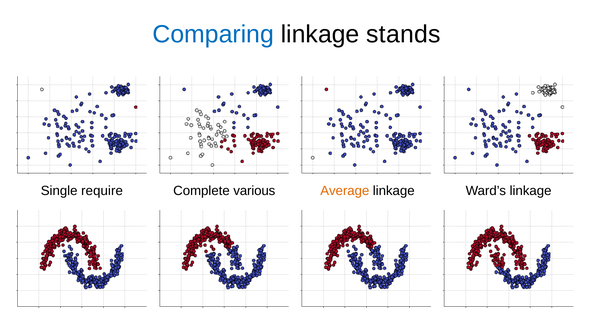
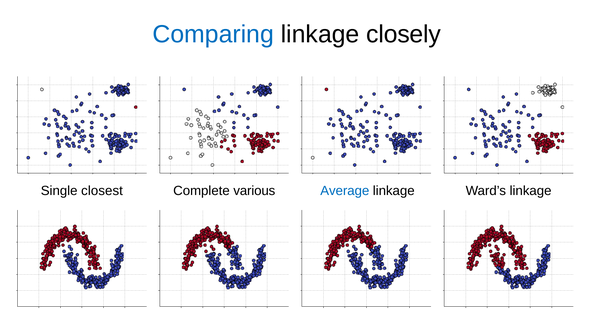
stands: stands -> closely (404, 34)
require: require -> closest (102, 190)
Average colour: orange -> blue (345, 190)
